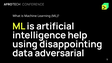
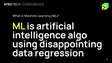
help: help -> algo (77, 35)
adversarial: adversarial -> regression (59, 53)
